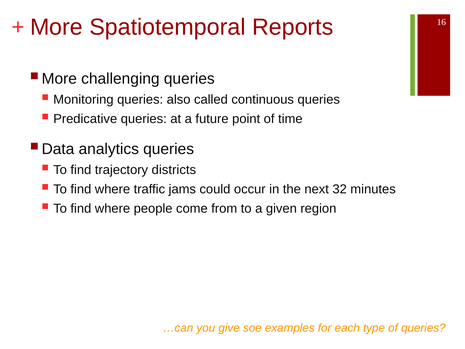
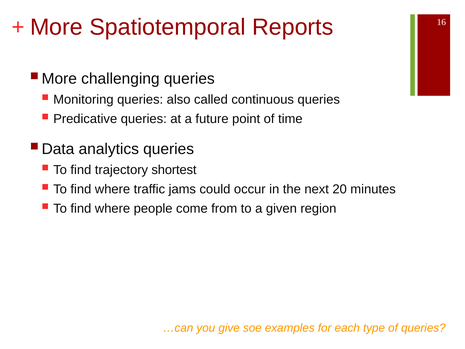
districts: districts -> shortest (174, 170)
32: 32 -> 20 (340, 189)
